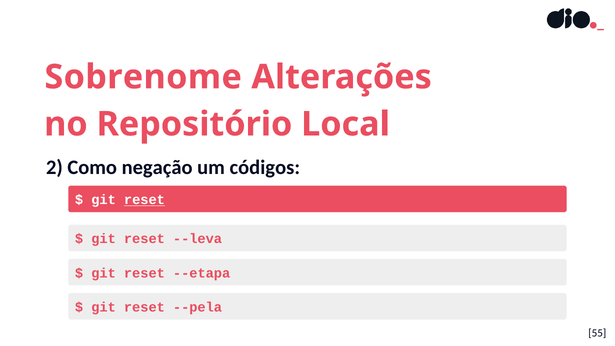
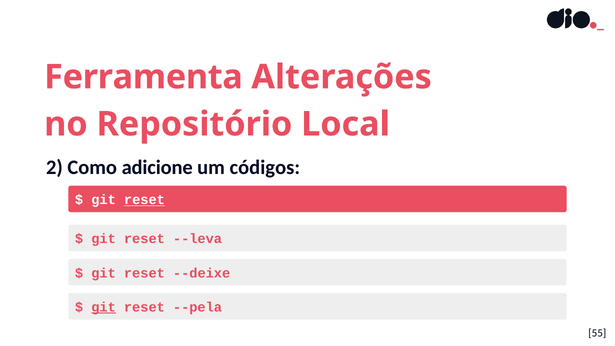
Sobrenome: Sobrenome -> Ferramenta (143, 77)
negação: negação -> adicione (157, 167)
--etapa: --etapa -> --deixe (202, 273)
git underline: none -> present (104, 307)
